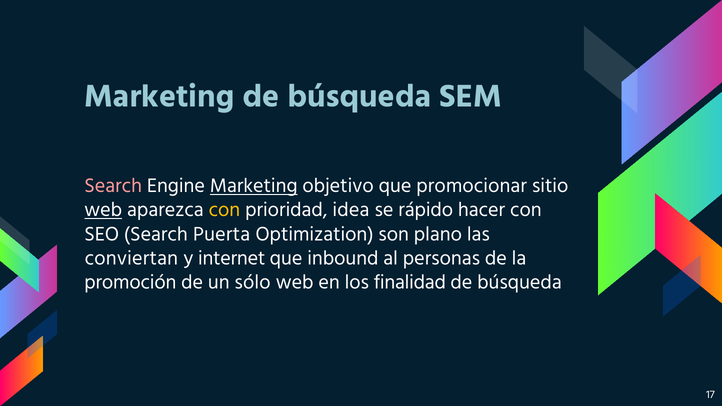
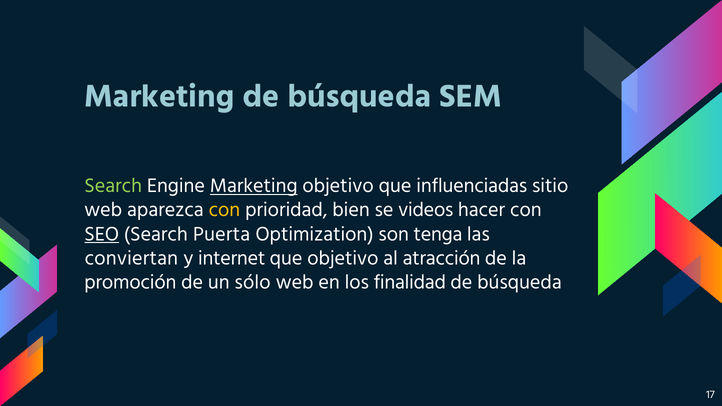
Search colour: pink -> light green (113, 186)
promocionar: promocionar -> influenciadas (472, 186)
web underline: present -> none (103, 210)
idea: idea -> bien (351, 210)
rápido: rápido -> videos (426, 210)
SEO underline: none -> present (102, 234)
plano: plano -> tenga (438, 234)
que inbound: inbound -> objetivo (343, 258)
personas: personas -> atracción (442, 258)
